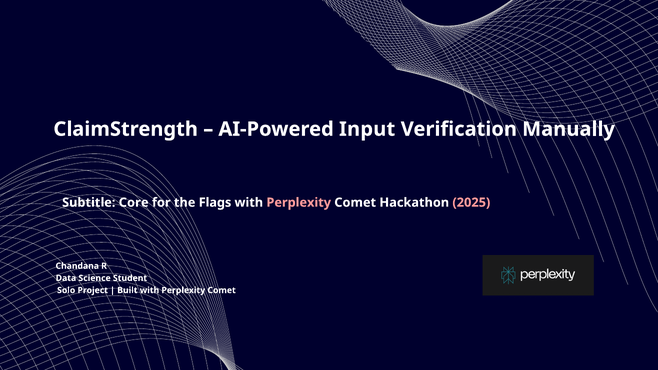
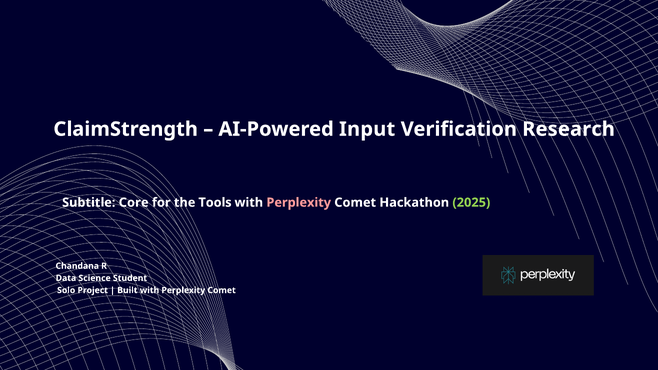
Manually: Manually -> Research (569, 129)
Flags: Flags -> Tools (215, 203)
2025 colour: pink -> light green (471, 203)
